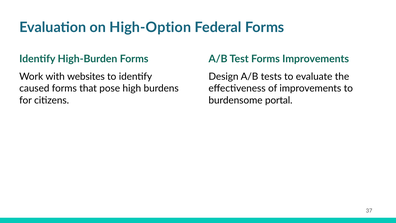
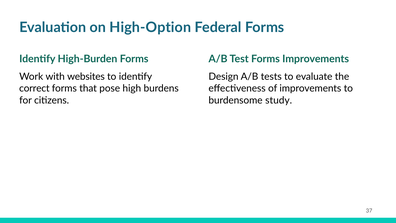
caused: caused -> correct (34, 88)
portal: portal -> study (279, 100)
